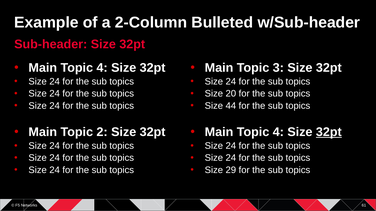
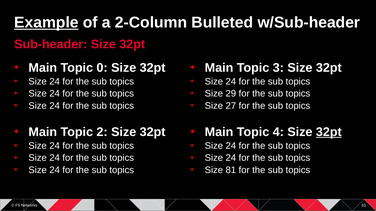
Example underline: none -> present (46, 23)
4: 4 -> 0 (102, 68)
20: 20 -> 29 (231, 94)
44: 44 -> 27 (231, 106)
29: 29 -> 81 (231, 170)
